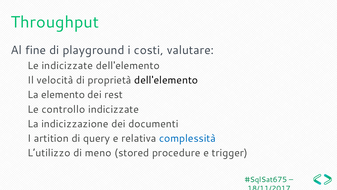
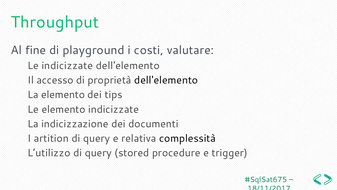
velocità: velocità -> accesso (55, 80)
rest: rest -> tips (114, 95)
Le controllo: controllo -> elemento (63, 109)
complessità colour: blue -> black (187, 138)
L’utilizzo di meno: meno -> query (98, 153)
